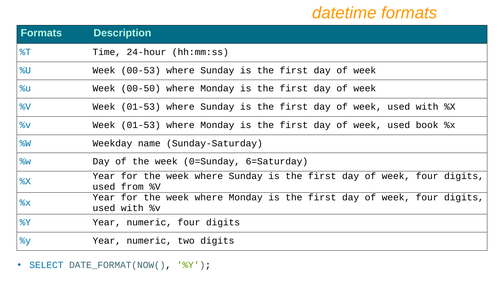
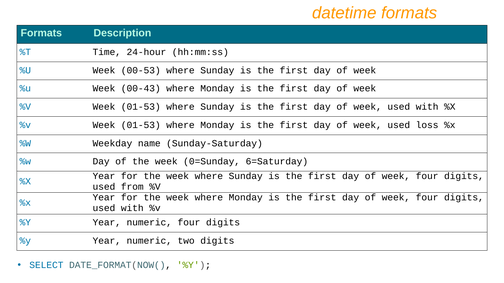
00-50: 00-50 -> 00-43 (141, 89)
book: book -> loss (427, 125)
